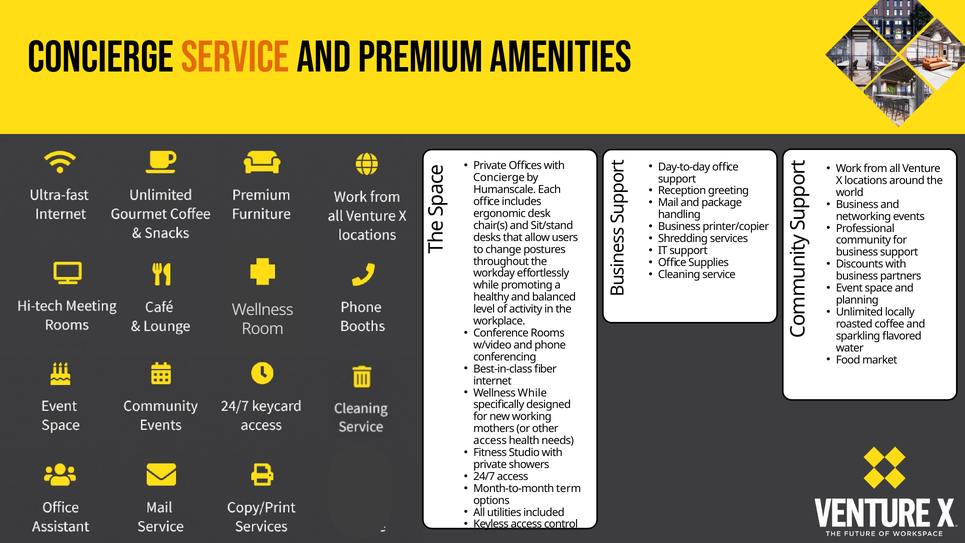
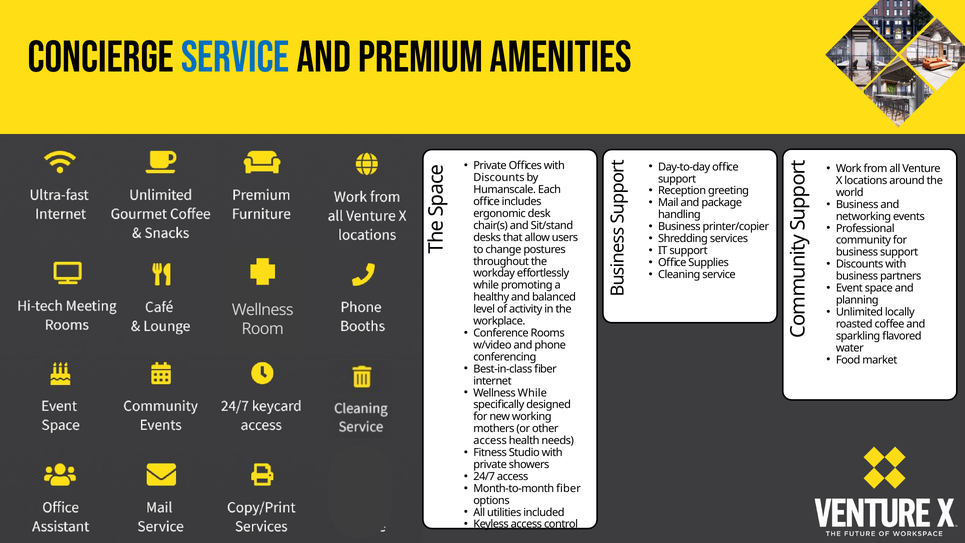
Service colour: orange -> blue (235, 57)
Concierge: Concierge -> Discounts (499, 178)
Month-to-month term: term -> fiber (569, 488)
